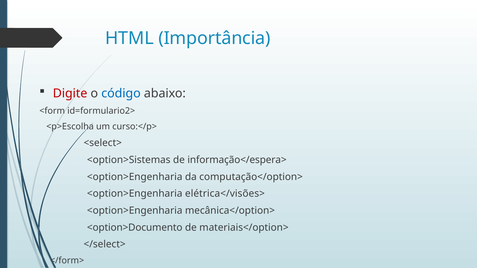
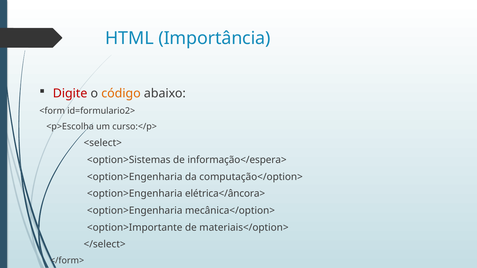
código colour: blue -> orange (121, 94)
elétrica</visões>: elétrica</visões> -> elétrica</âncora> (225, 194)
<option>Documento: <option>Documento -> <option>Importante (135, 228)
